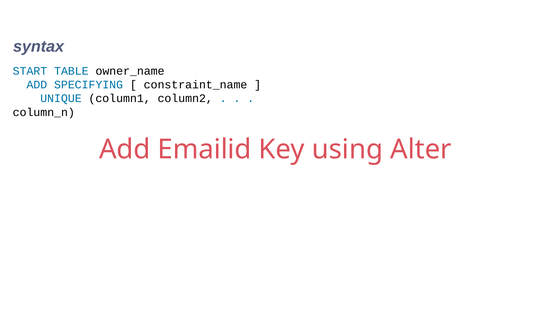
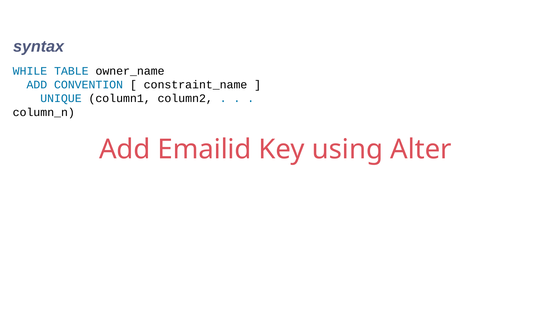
START: START -> WHILE (30, 71)
SPECIFYING: SPECIFYING -> CONVENTION (89, 85)
